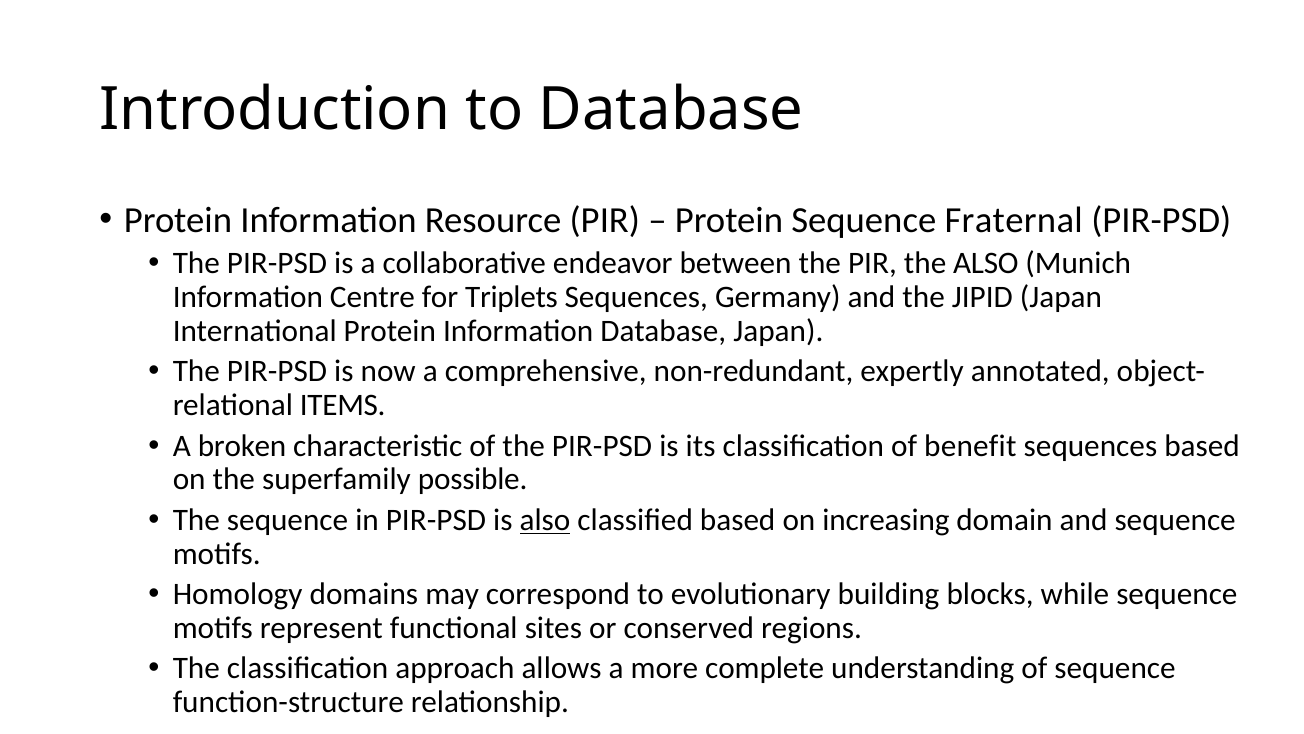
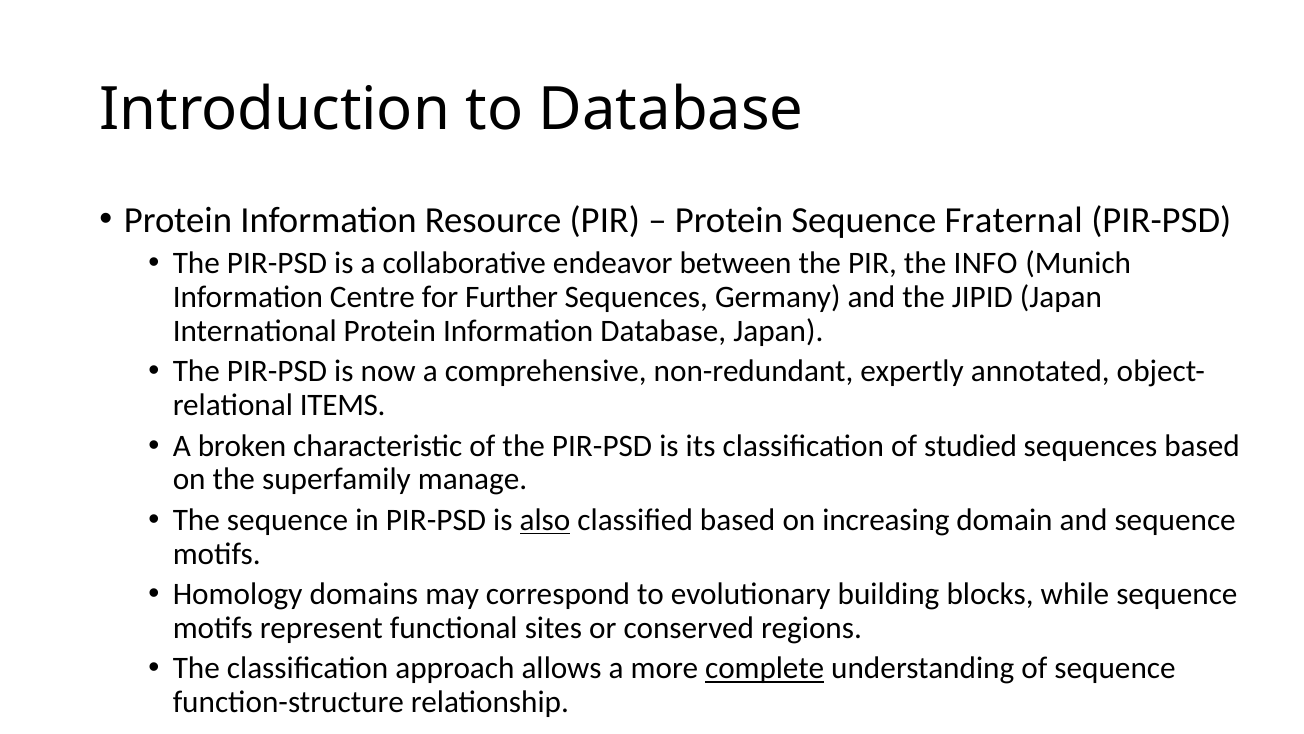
the ALSO: ALSO -> INFO (986, 263)
Triplets: Triplets -> Further (511, 297)
benefit: benefit -> studied (971, 445)
possible: possible -> manage (473, 479)
complete underline: none -> present (765, 668)
